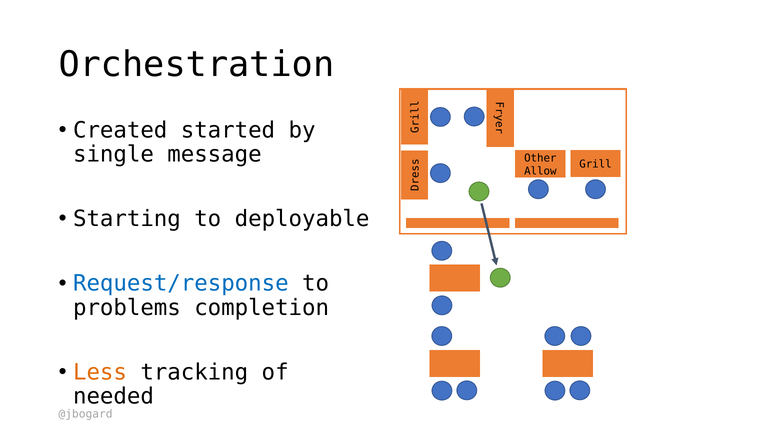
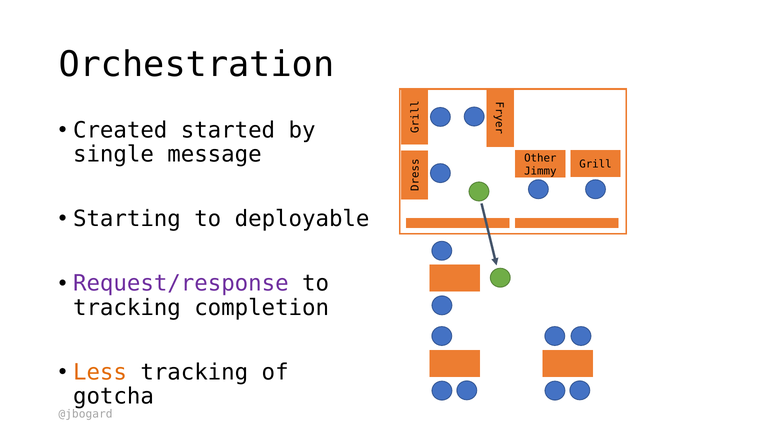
Allow: Allow -> Jimmy (540, 171)
Request/response colour: blue -> purple (181, 283)
problems: problems -> tracking (127, 307)
needed: needed -> gotcha (113, 396)
